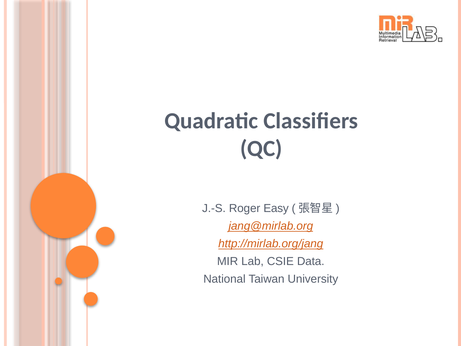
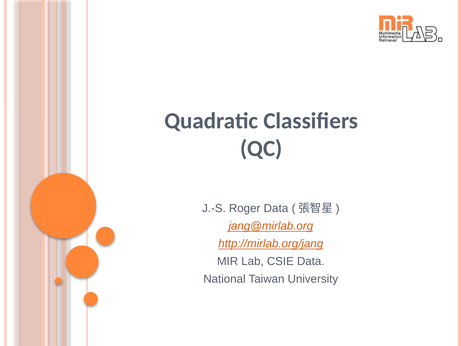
Roger Easy: Easy -> Data (276, 208)
